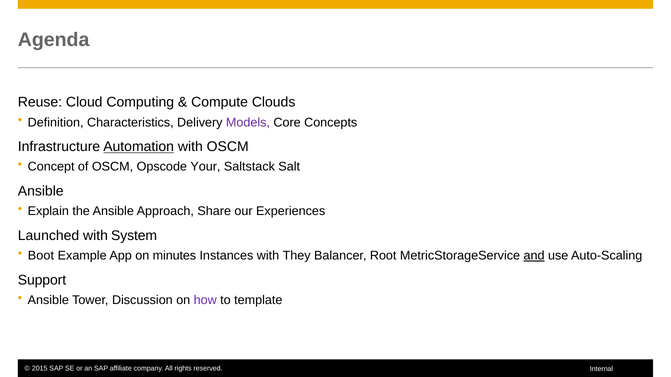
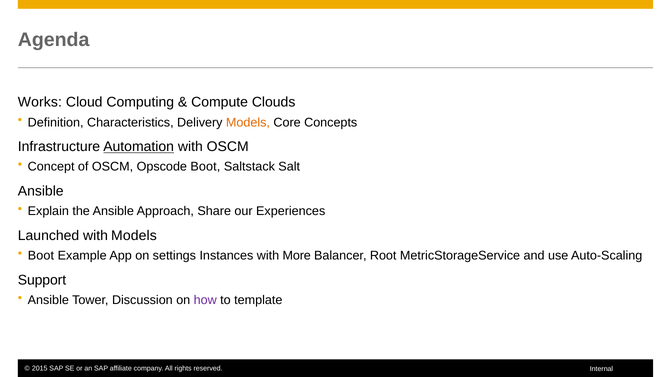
Reuse: Reuse -> Works (40, 102)
Models colour: purple -> orange (248, 123)
Opscode Your: Your -> Boot (205, 167)
with System: System -> Models (134, 236)
minutes: minutes -> settings (174, 256)
They: They -> More (297, 256)
and underline: present -> none (534, 256)
